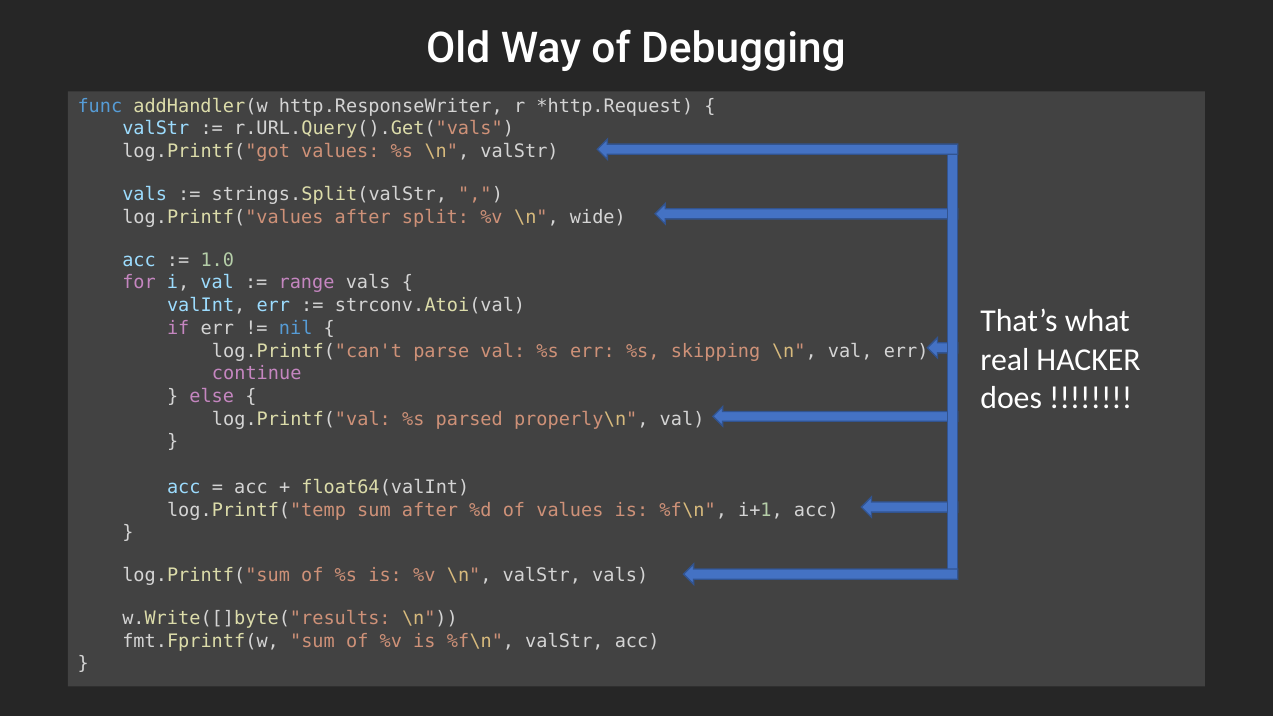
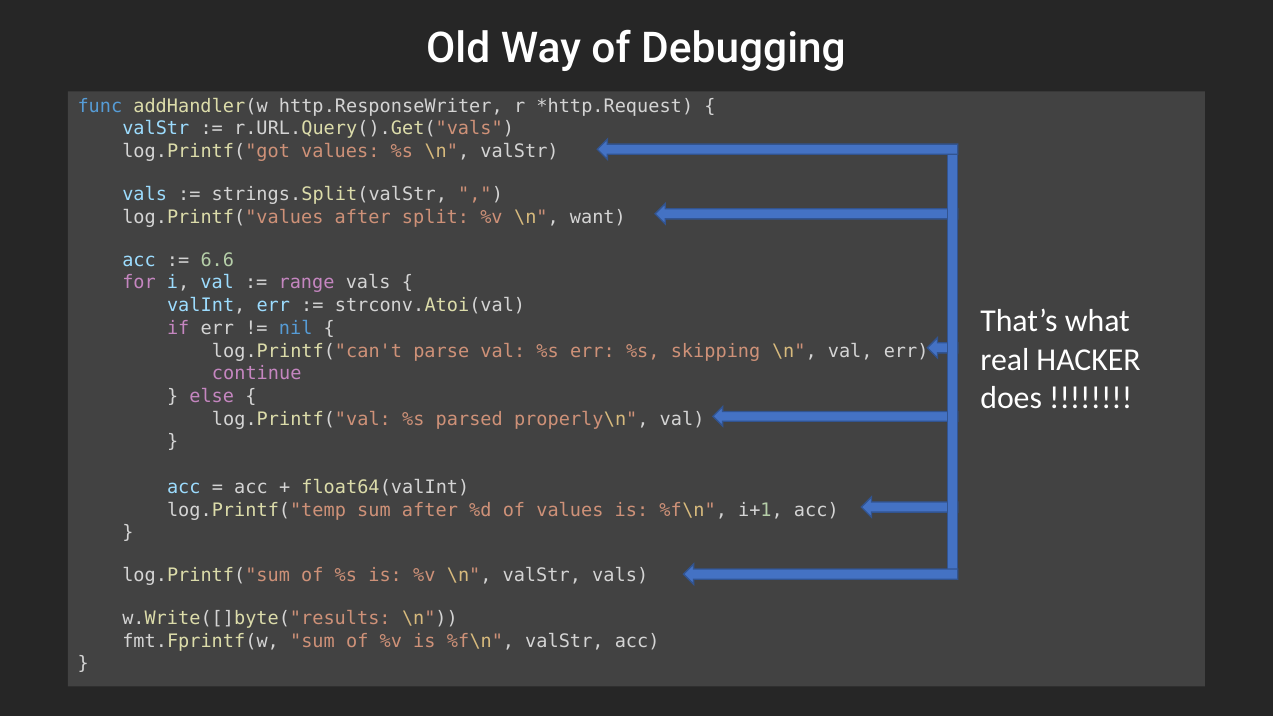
wide: wide -> want (598, 217)
1.0: 1.0 -> 6.6 (217, 260)
